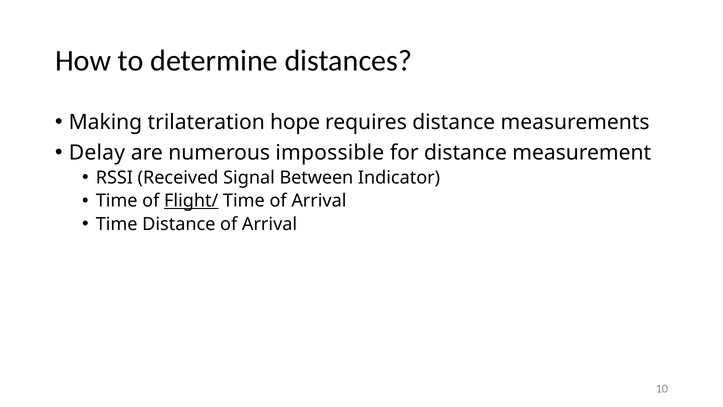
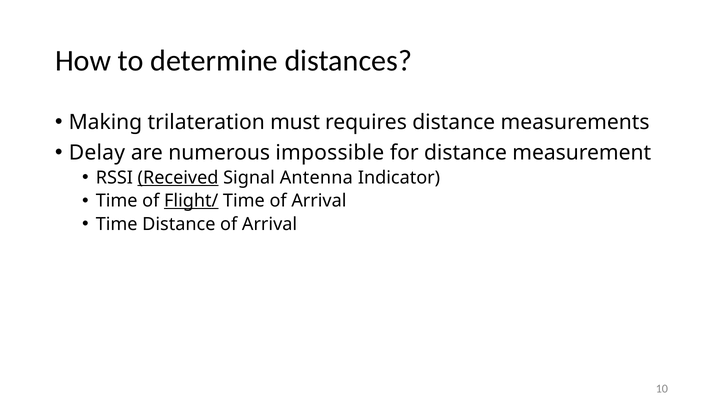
hope: hope -> must (295, 122)
Received underline: none -> present (178, 177)
Between: Between -> Antenna (316, 177)
